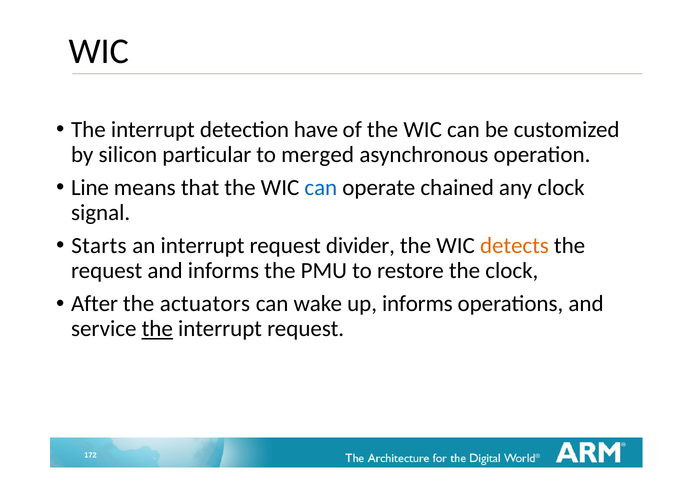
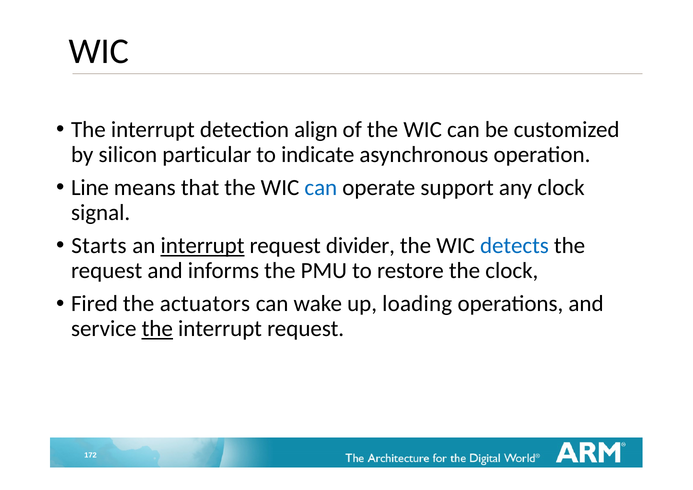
have: have -> align (316, 130)
merged: merged -> indicate (318, 154)
chained: chained -> support (457, 188)
interrupt underline: none -> present (203, 246)
detects colour: orange -> blue (514, 246)
After: After -> Fired (94, 304)
up informs: informs -> loading (417, 304)
